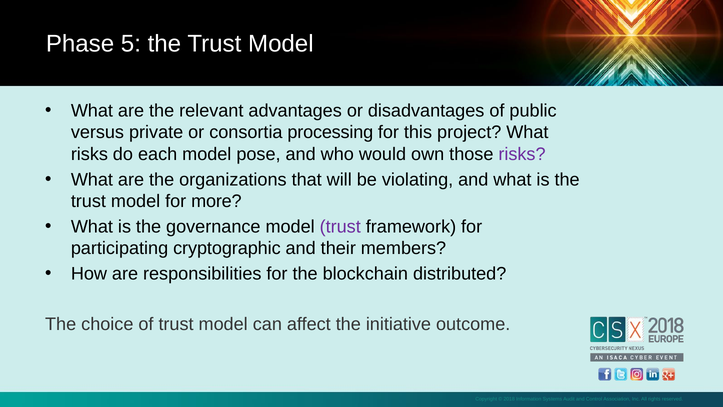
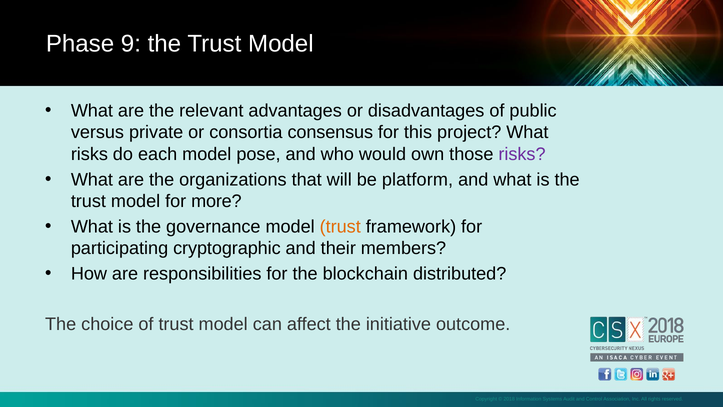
5: 5 -> 9 (131, 44)
processing: processing -> consensus (330, 132)
violating: violating -> platform (417, 179)
trust colour: purple -> orange (340, 226)
